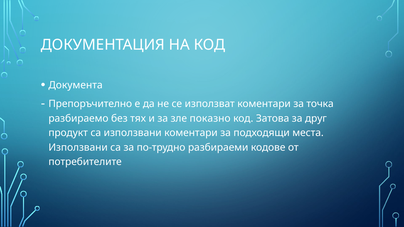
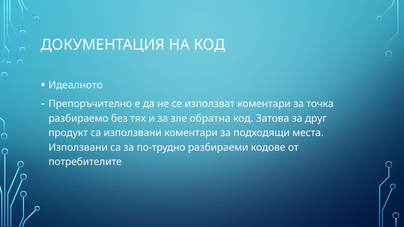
Документа: Документа -> Идеалното (76, 85)
показно: показно -> обратна (210, 119)
